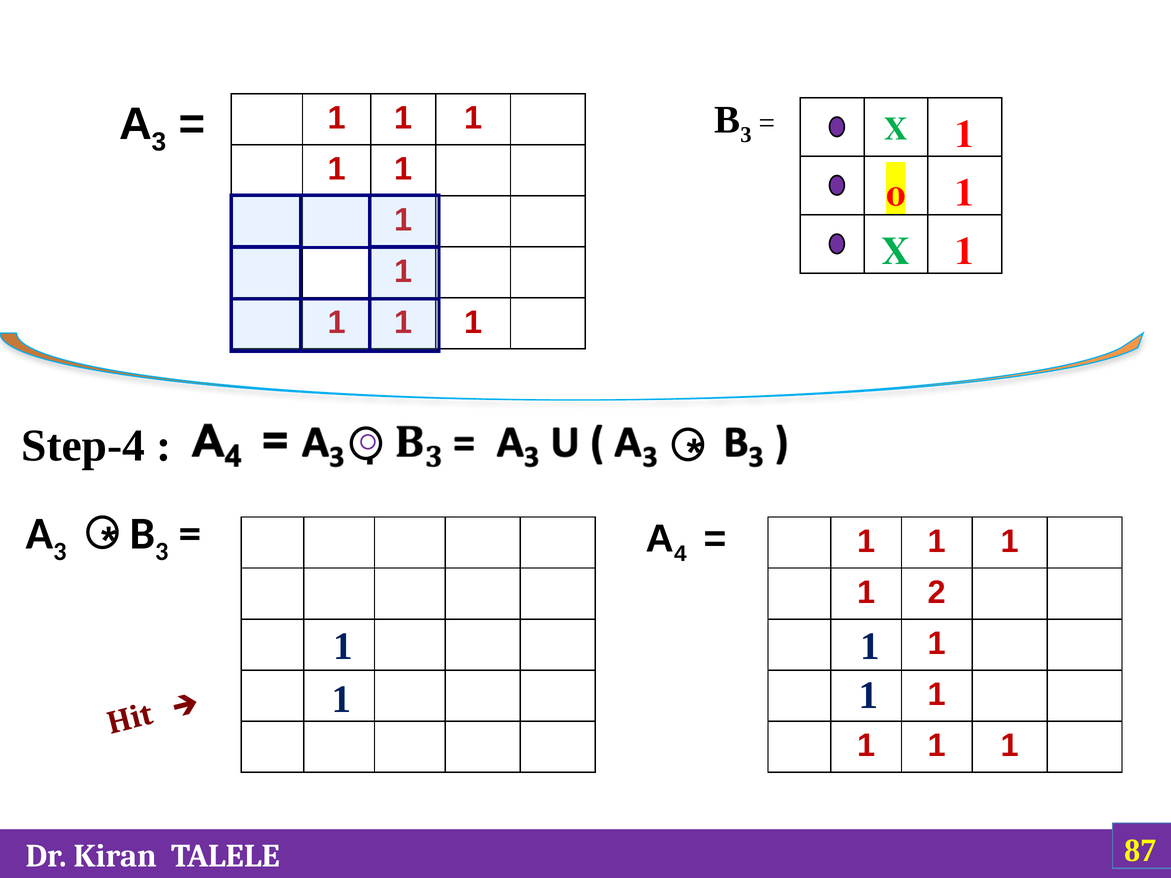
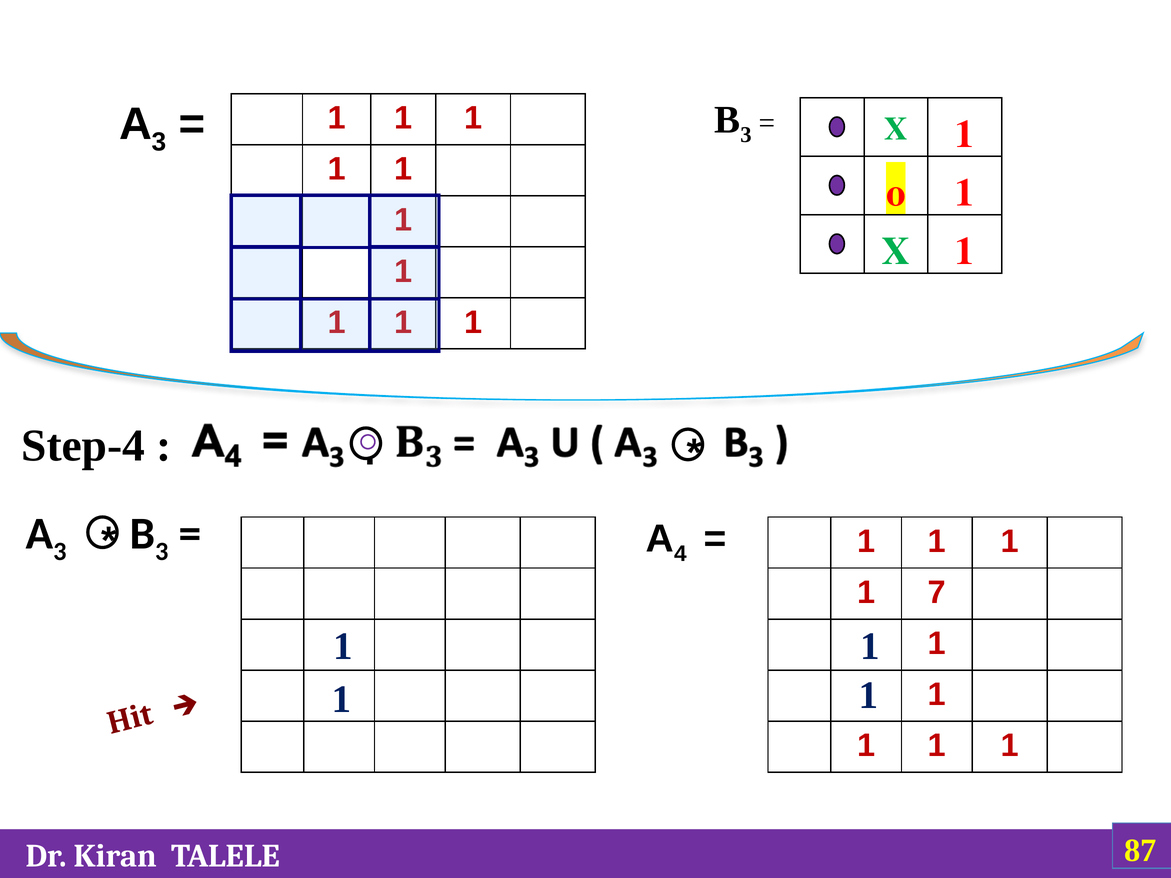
2: 2 -> 7 (937, 593)
